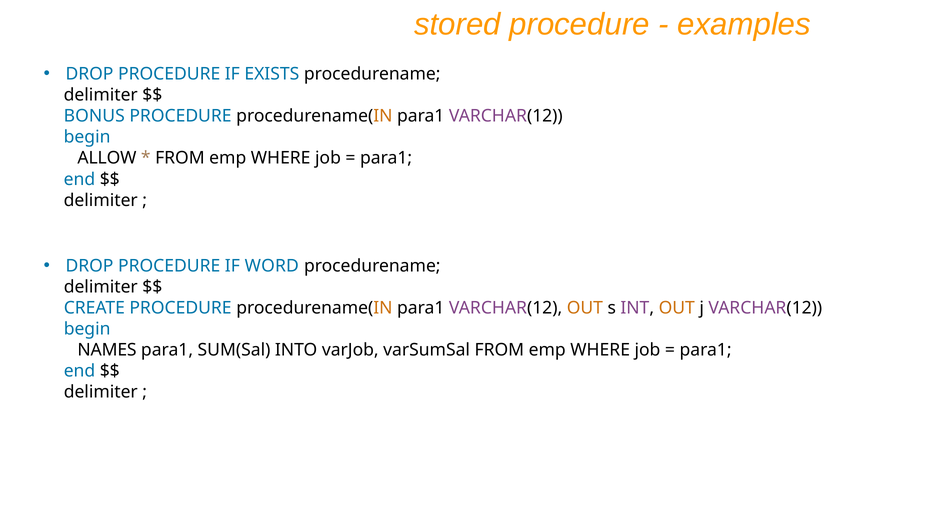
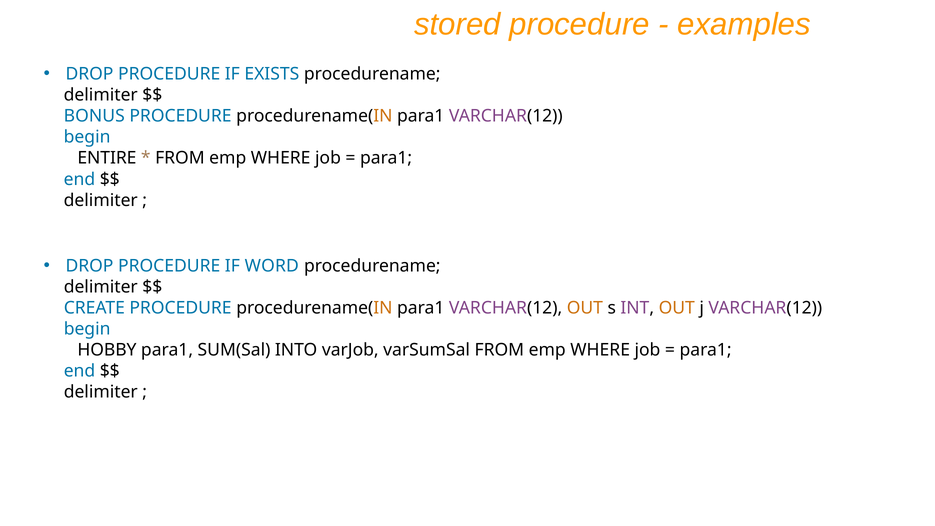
ALLOW: ALLOW -> ENTIRE (107, 158)
NAMES: NAMES -> HOBBY (107, 350)
